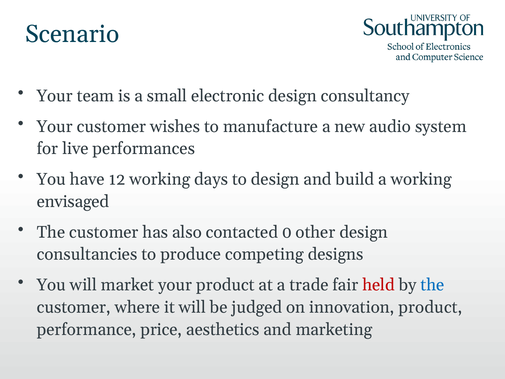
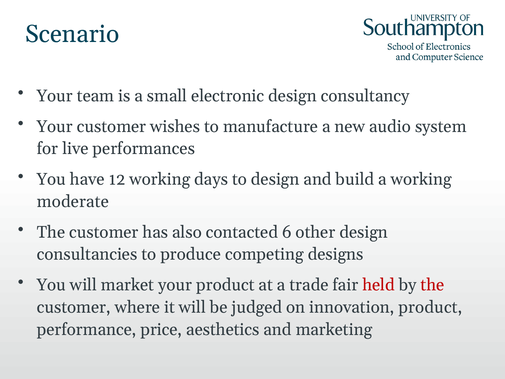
envisaged: envisaged -> moderate (73, 201)
0: 0 -> 6 (287, 232)
the colour: blue -> red (432, 285)
